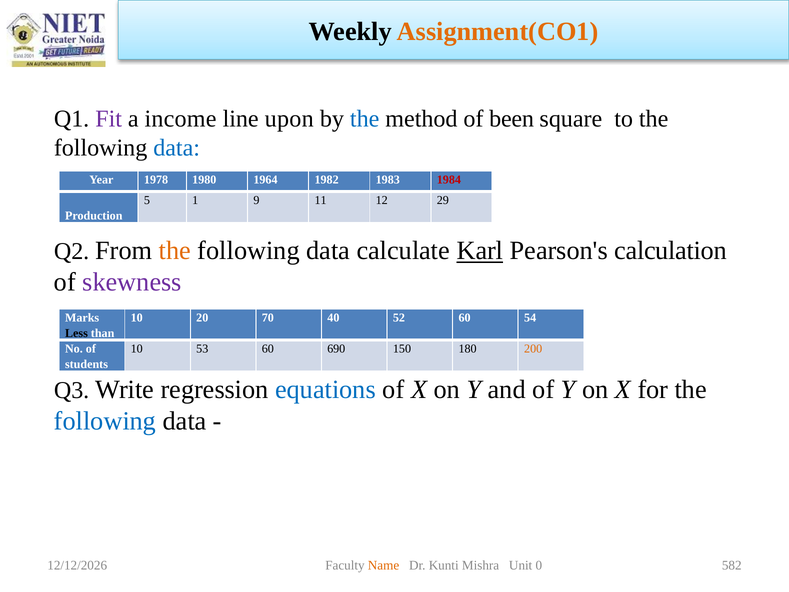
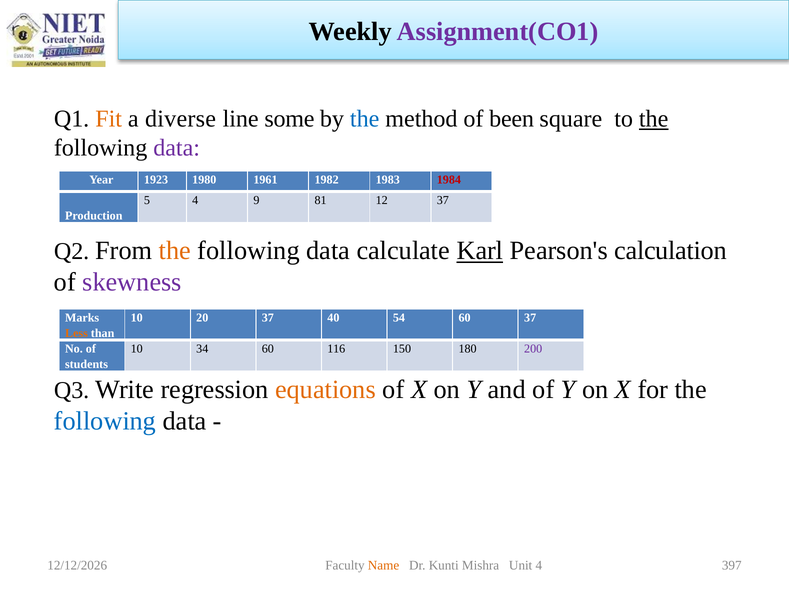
Assignment(CO1 colour: orange -> purple (498, 31)
Fit colour: purple -> orange (109, 119)
income: income -> diverse (181, 119)
upon: upon -> some (289, 119)
the underline: none -> present (654, 119)
data colour: blue -> purple (177, 148)
1978: 1978 -> 1923 (156, 180)
1964: 1964 -> 1961 (265, 180)
5 1: 1 -> 4 (195, 200)
11: 11 -> 81 (321, 200)
12 29: 29 -> 37 (443, 200)
20 70: 70 -> 37 (268, 318)
52: 52 -> 54 (399, 318)
60 54: 54 -> 37 (530, 318)
Less colour: black -> orange (76, 333)
53: 53 -> 34 (202, 349)
690: 690 -> 116 (336, 349)
200 colour: orange -> purple (533, 349)
equations colour: blue -> orange (326, 390)
Unit 0: 0 -> 4 (539, 565)
582: 582 -> 397 (732, 565)
